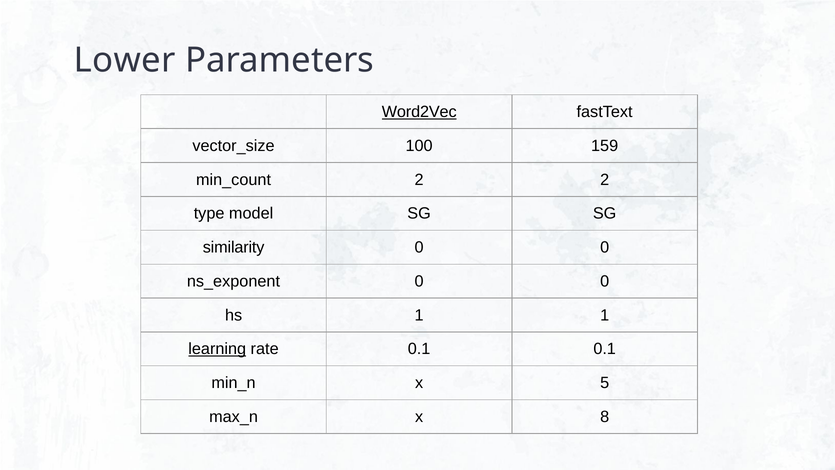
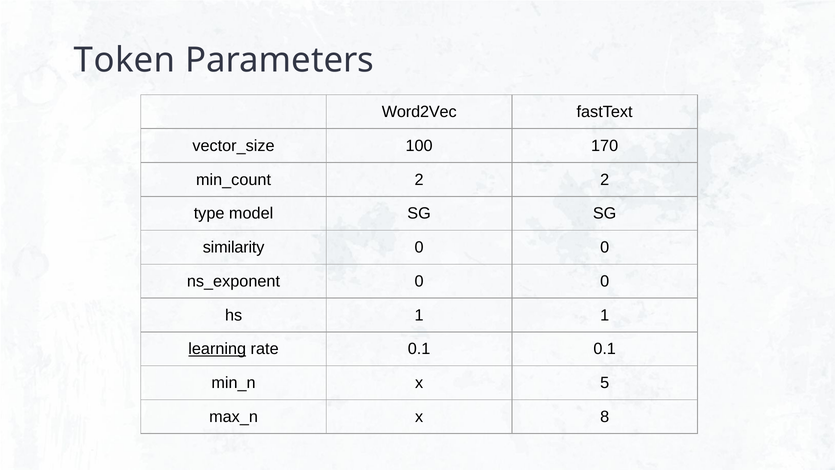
Lower: Lower -> Token (125, 60)
Word2Vec underline: present -> none (419, 112)
159: 159 -> 170 (605, 146)
